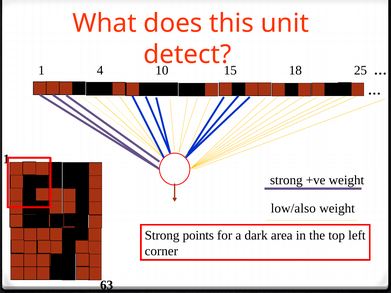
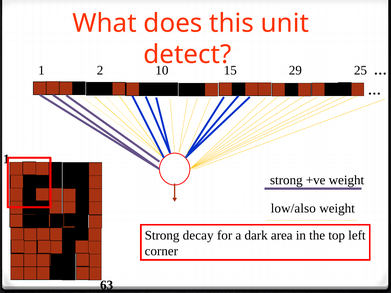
4: 4 -> 2 (100, 71)
18: 18 -> 29 (295, 71)
points: points -> decay (198, 236)
